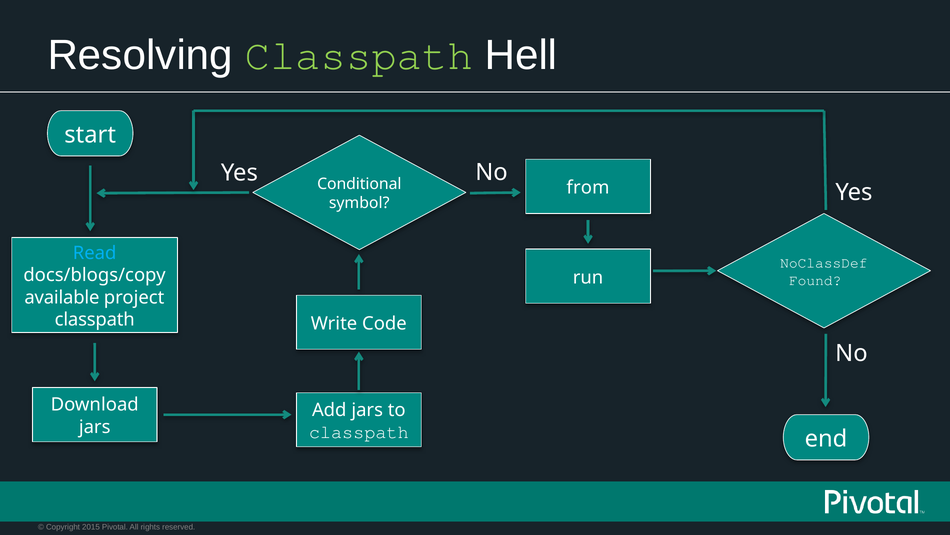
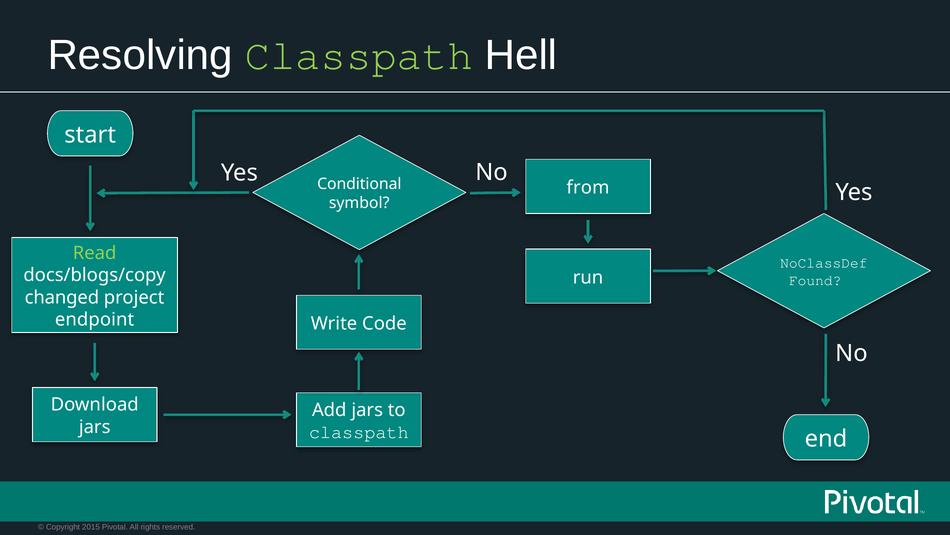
Read colour: light blue -> light green (95, 253)
available: available -> changed (62, 297)
classpath: classpath -> endpoint (95, 319)
